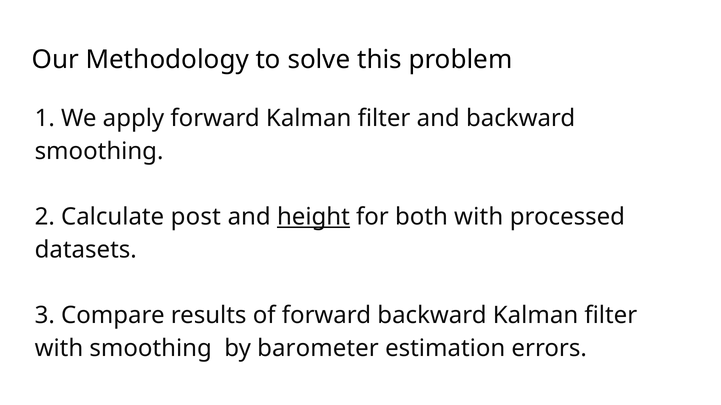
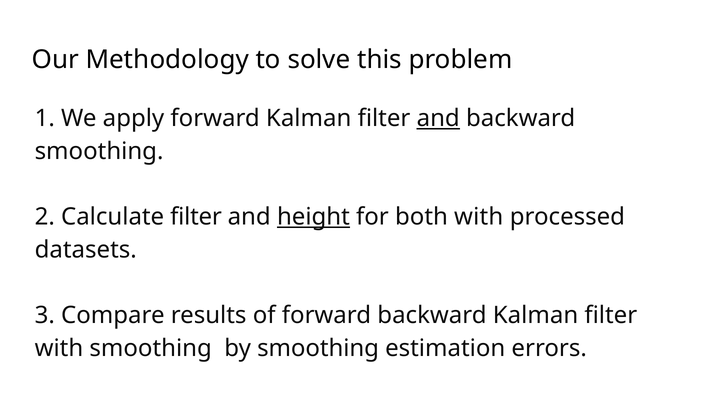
and underline: none -> present (438, 118)
Calculate post: post -> filter (196, 217)
by barometer: barometer -> smoothing (318, 349)
